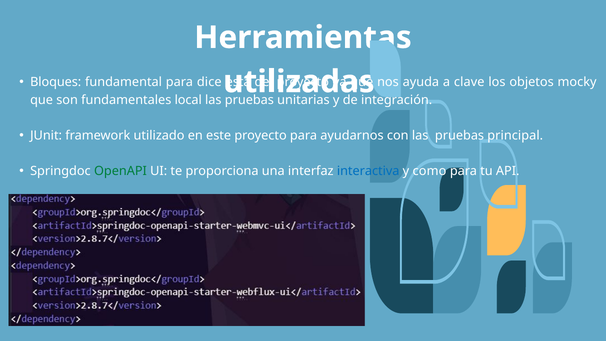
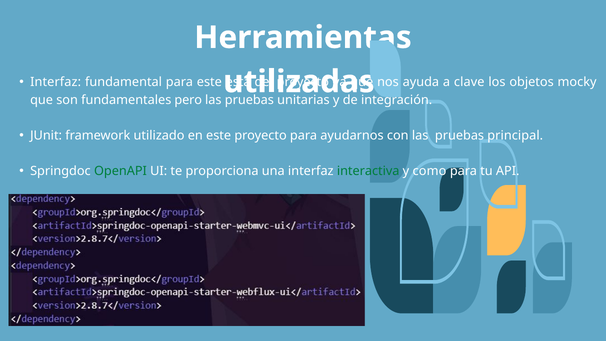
Bloques: Bloques -> Interfaz (56, 82)
para dice: dice -> este (209, 82)
local: local -> pero (188, 100)
interactiva colour: blue -> green (368, 171)
